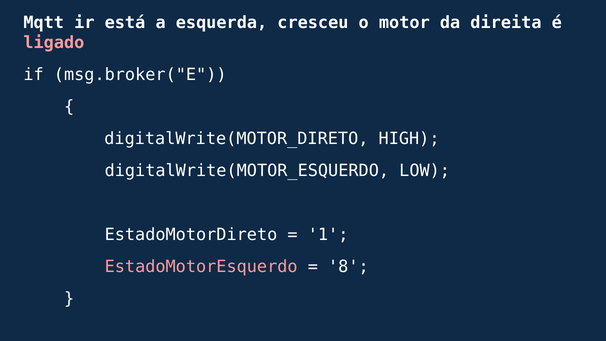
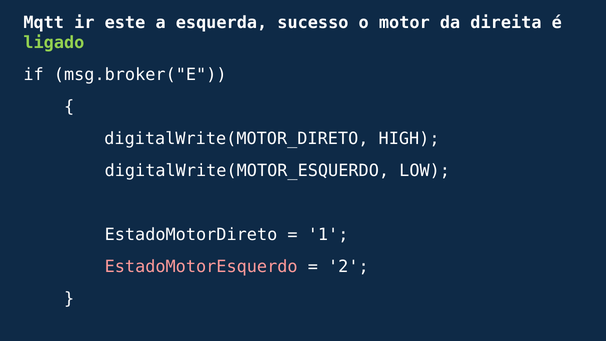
está: está -> este (125, 22)
cresceu: cresceu -> sucesso (313, 22)
ligado colour: pink -> light green (54, 43)
8: 8 -> 2 (348, 267)
